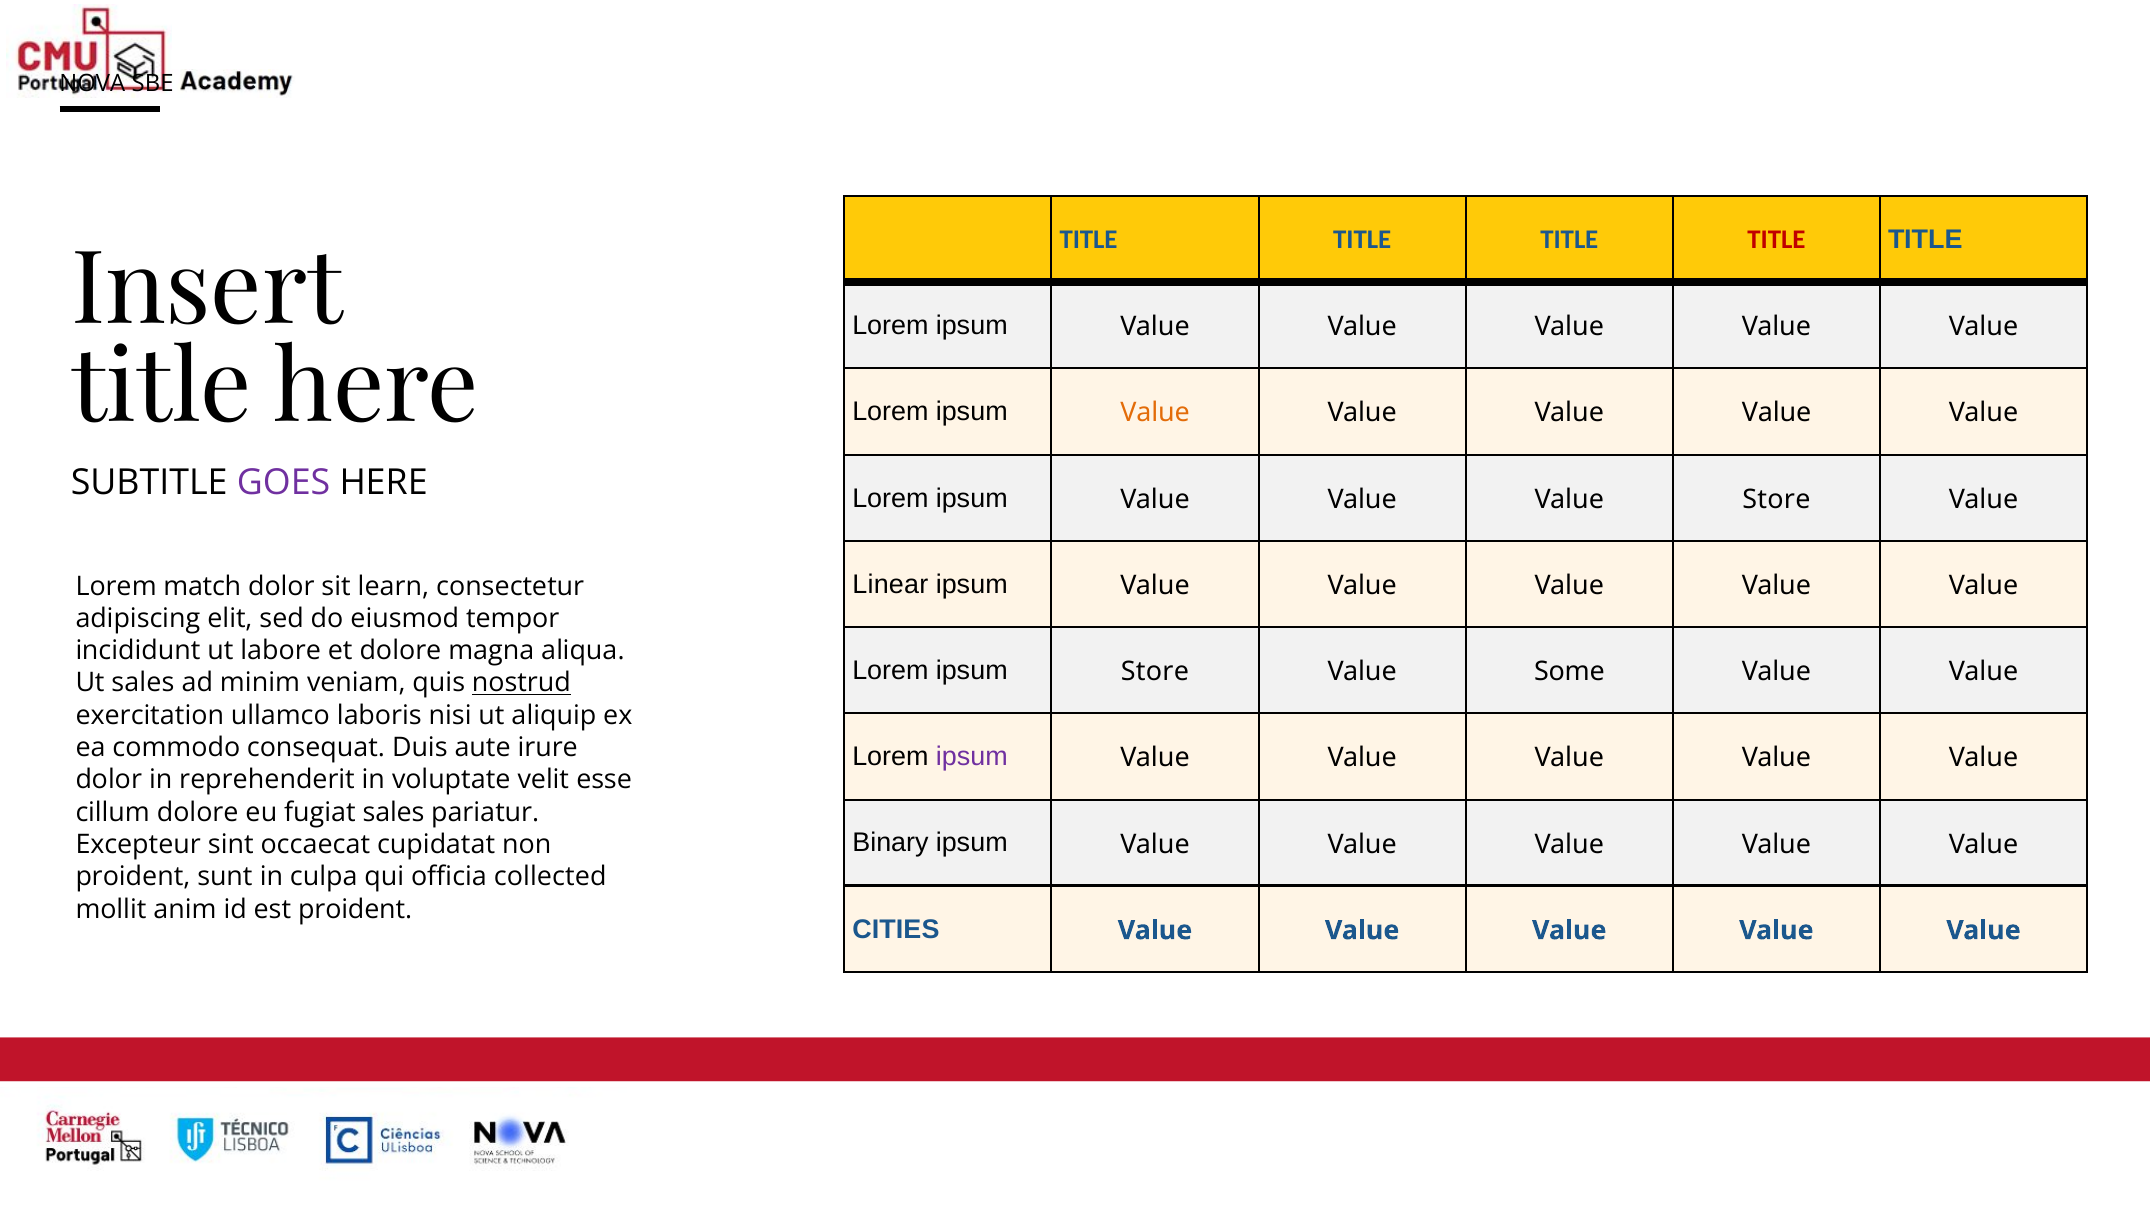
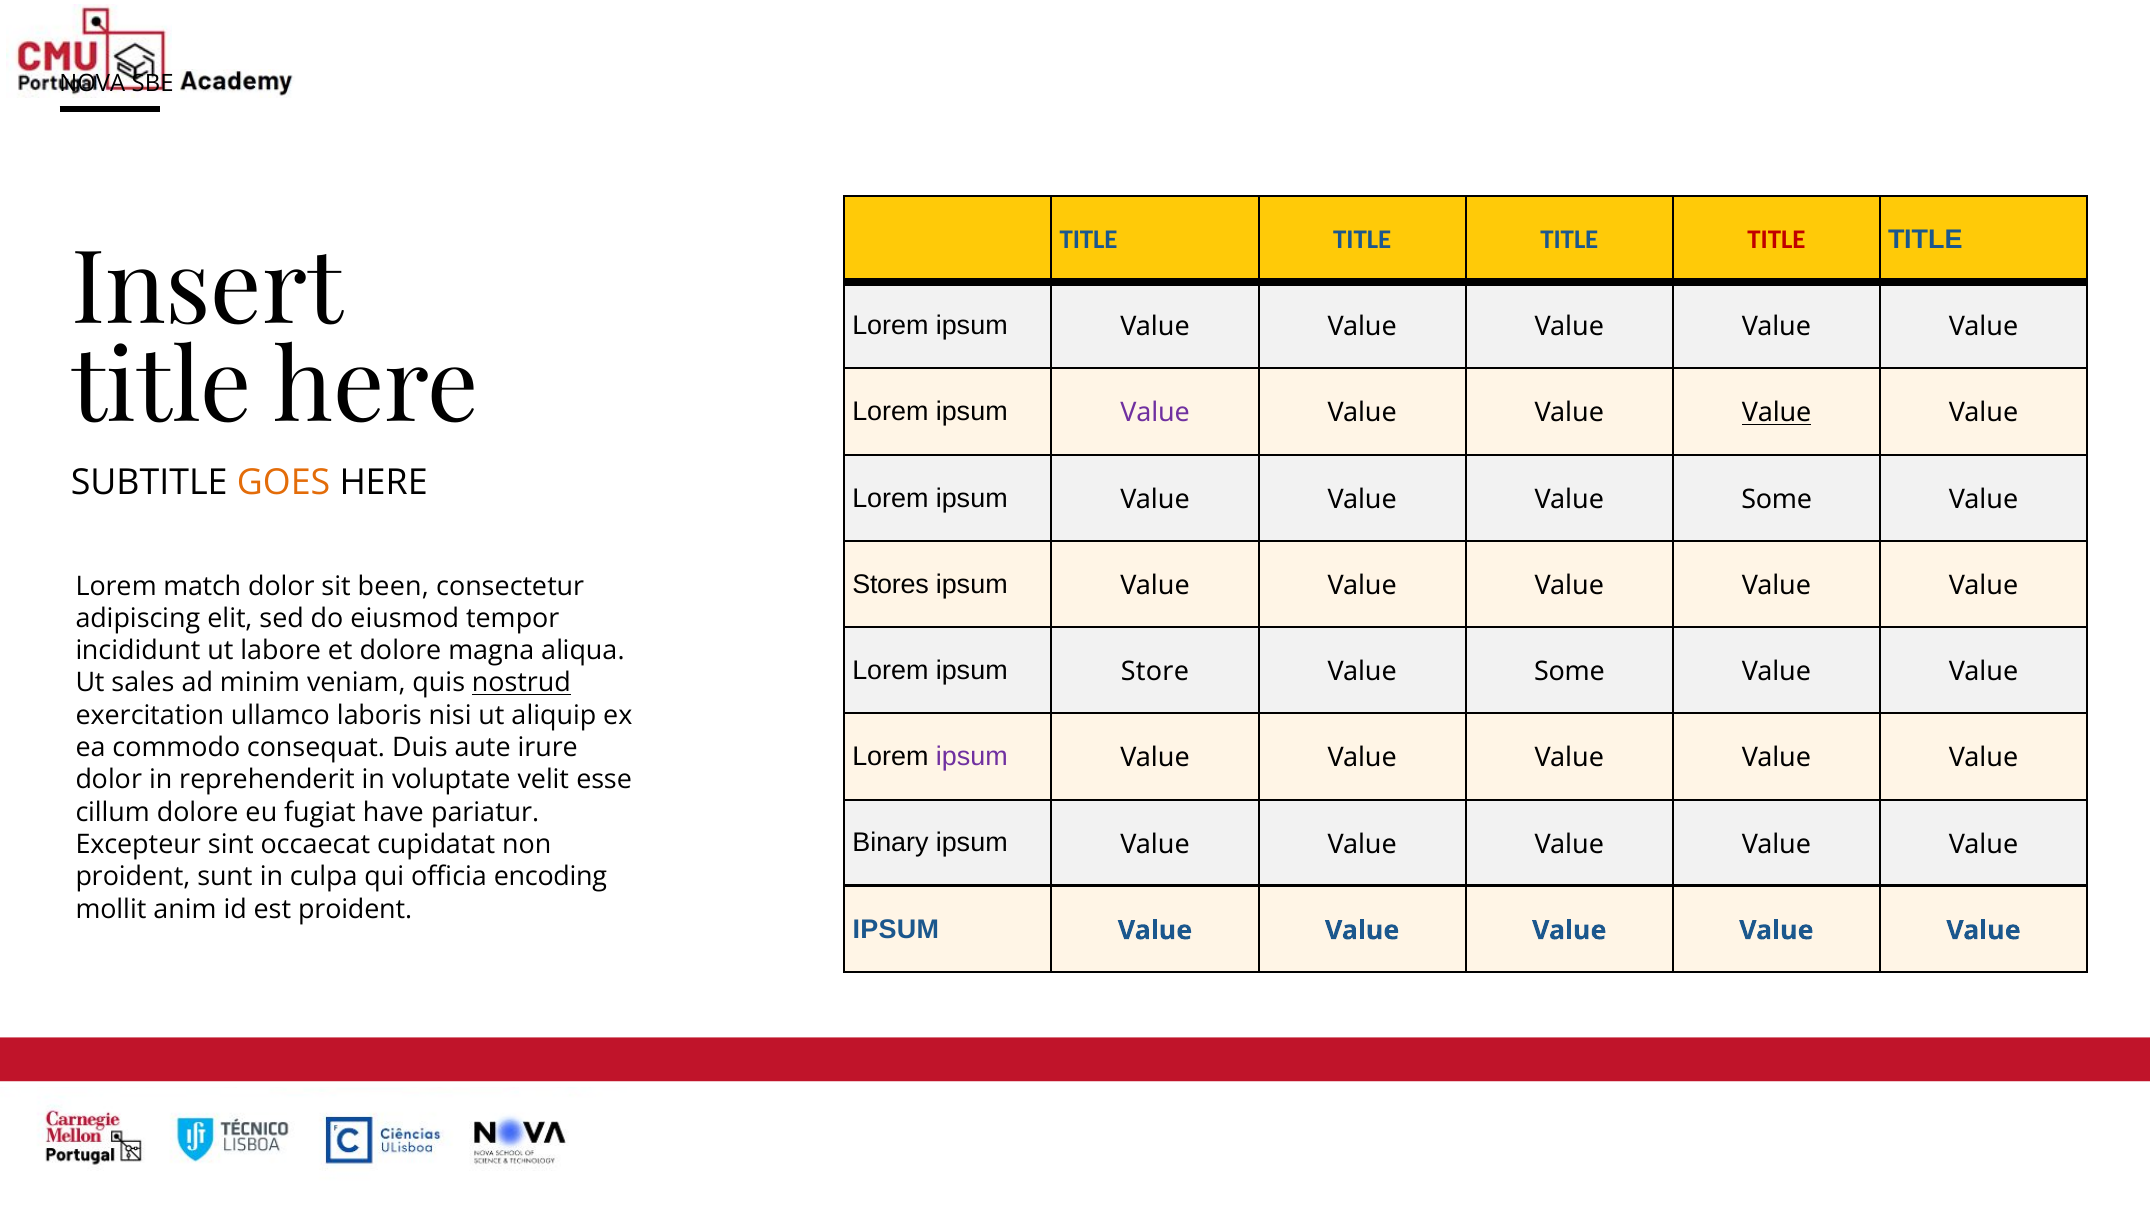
Value colour: orange -> purple (1155, 413)
Value underline: none -> present (1777, 413)
GOES colour: purple -> orange (284, 483)
Value Value Store: Store -> Some (1777, 499)
Linear: Linear -> Stores (891, 585)
learn: learn -> been (393, 586)
fugiat sales: sales -> have (393, 813)
collected: collected -> encoding (550, 877)
CITIES: CITIES -> IPSUM (896, 930)
